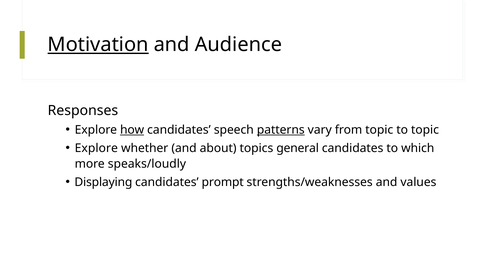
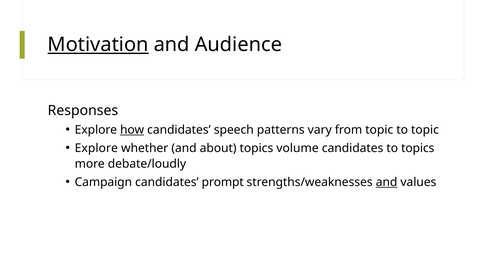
patterns underline: present -> none (281, 130)
general: general -> volume (298, 148)
to which: which -> topics (418, 148)
speaks/loudly: speaks/loudly -> debate/loudly (147, 164)
Displaying: Displaying -> Campaign (103, 183)
and underline: none -> present (387, 183)
